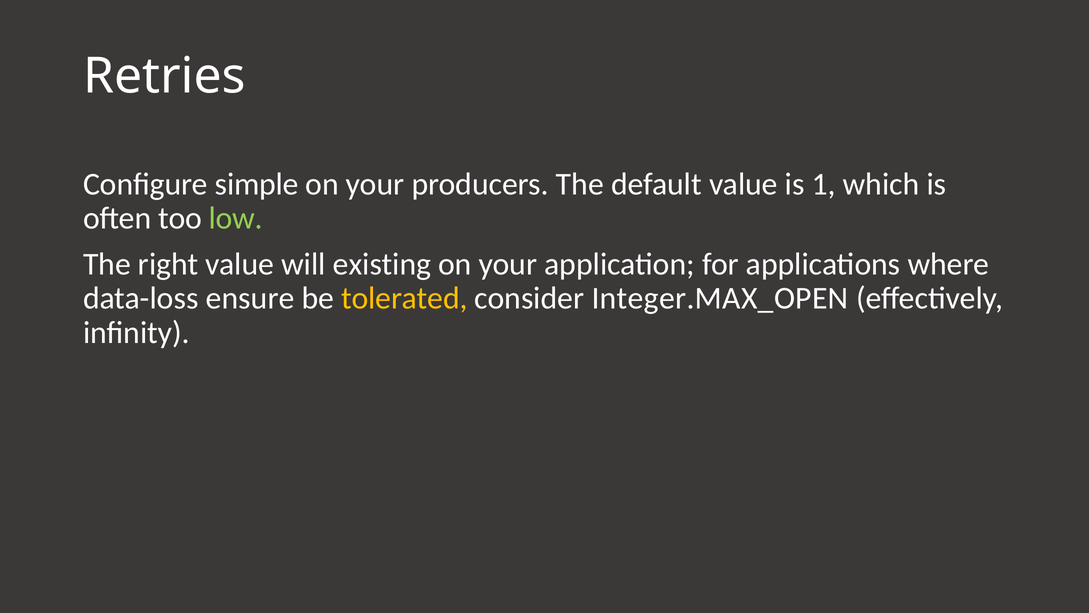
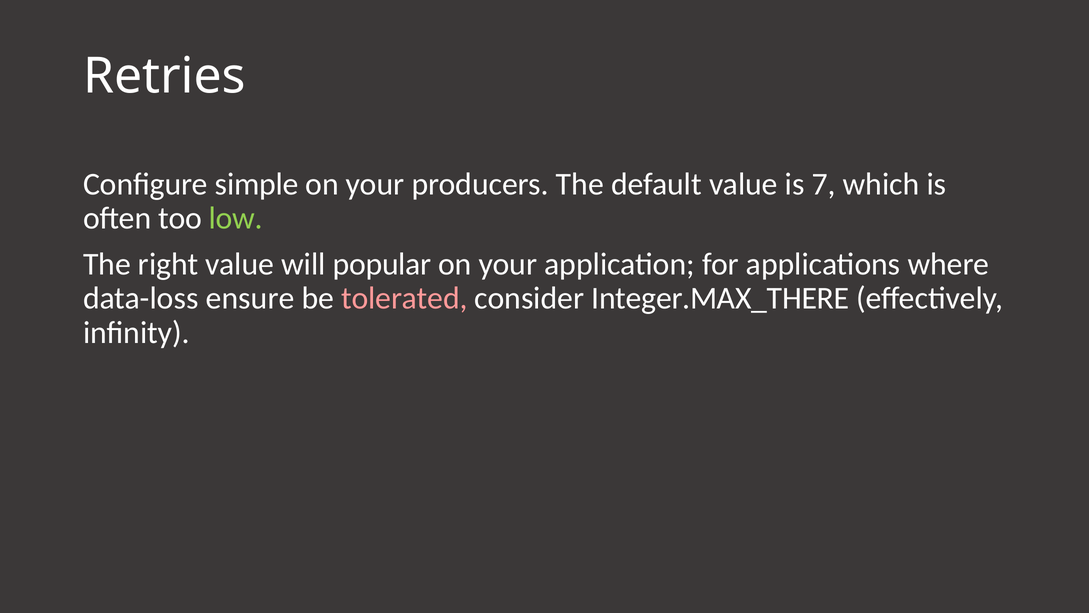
1: 1 -> 7 (824, 184)
existing: existing -> popular (382, 264)
tolerated colour: yellow -> pink (404, 298)
Integer.MAX_OPEN: Integer.MAX_OPEN -> Integer.MAX_THERE (720, 298)
